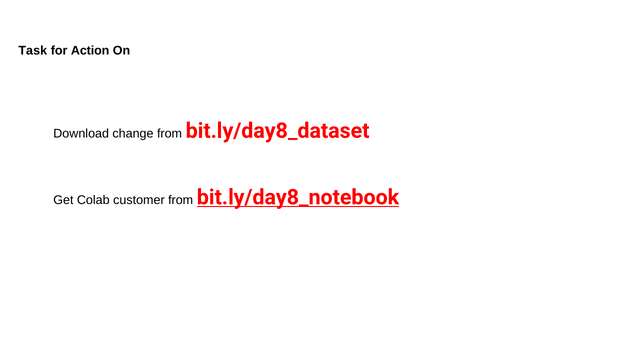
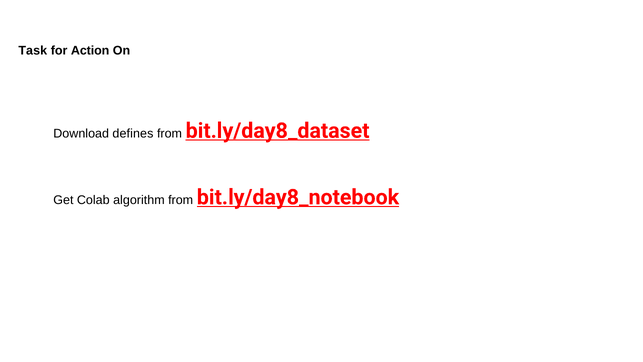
change: change -> defines (133, 134)
bit.ly/day8_dataset underline: none -> present (278, 131)
customer: customer -> algorithm (139, 200)
